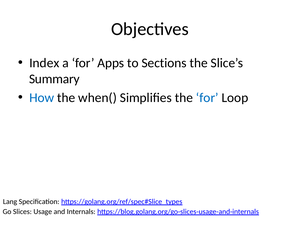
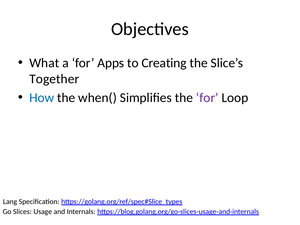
Index: Index -> What (44, 63)
Sections: Sections -> Creating (164, 63)
Summary: Summary -> Together (54, 79)
for colour: blue -> purple (207, 98)
